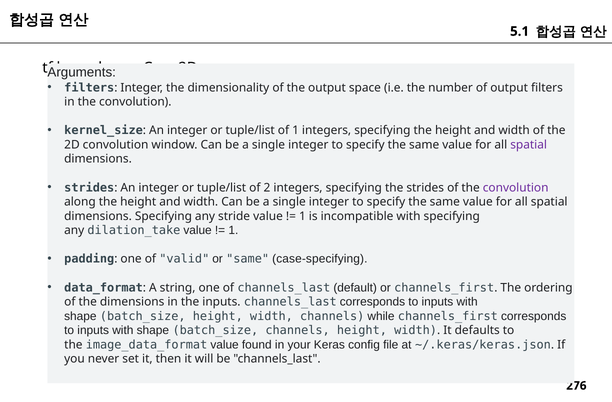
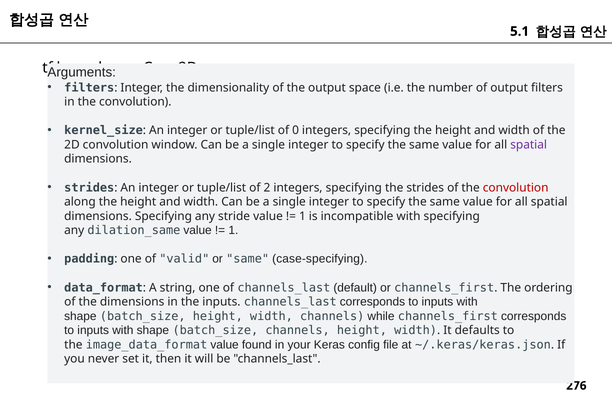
of 1: 1 -> 0 (296, 130)
convolution colour: purple -> red (516, 188)
dilation_take: dilation_take -> dilation_same (134, 230)
